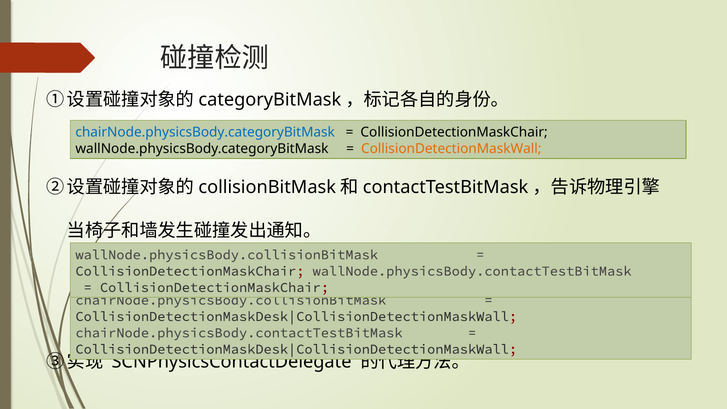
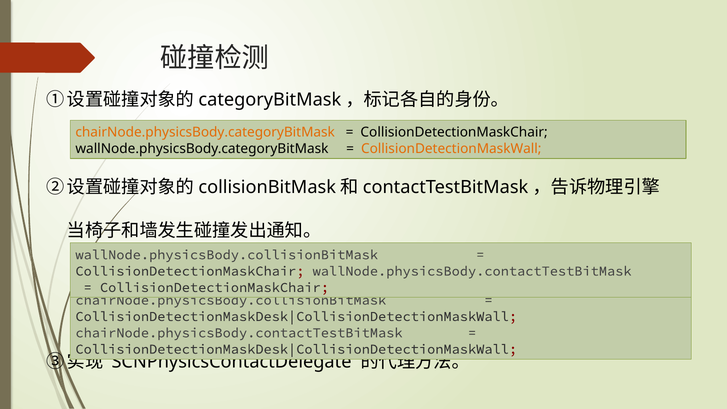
chairNode.physicsBody.categoryBitMask colour: blue -> orange (205, 132)
